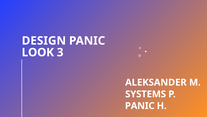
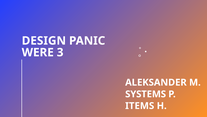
LOOK: LOOK -> WERE (38, 52)
PANIC: PANIC -> ITEMS (140, 105)
